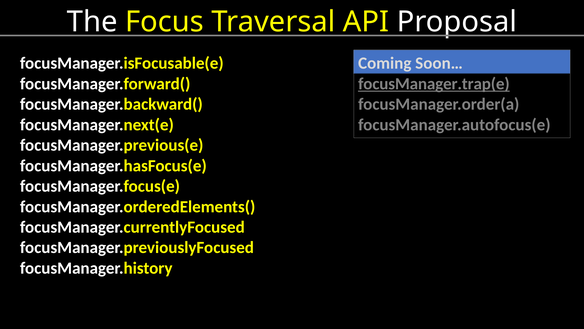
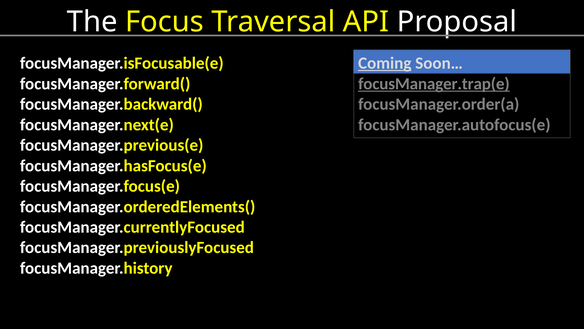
Coming underline: none -> present (385, 63)
